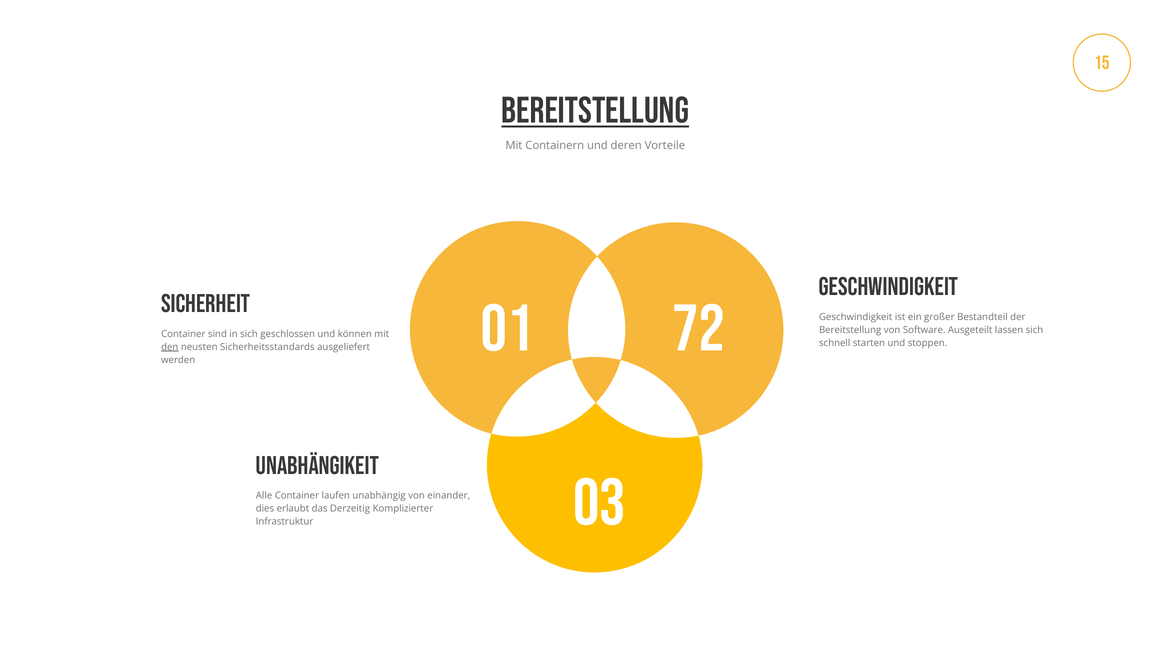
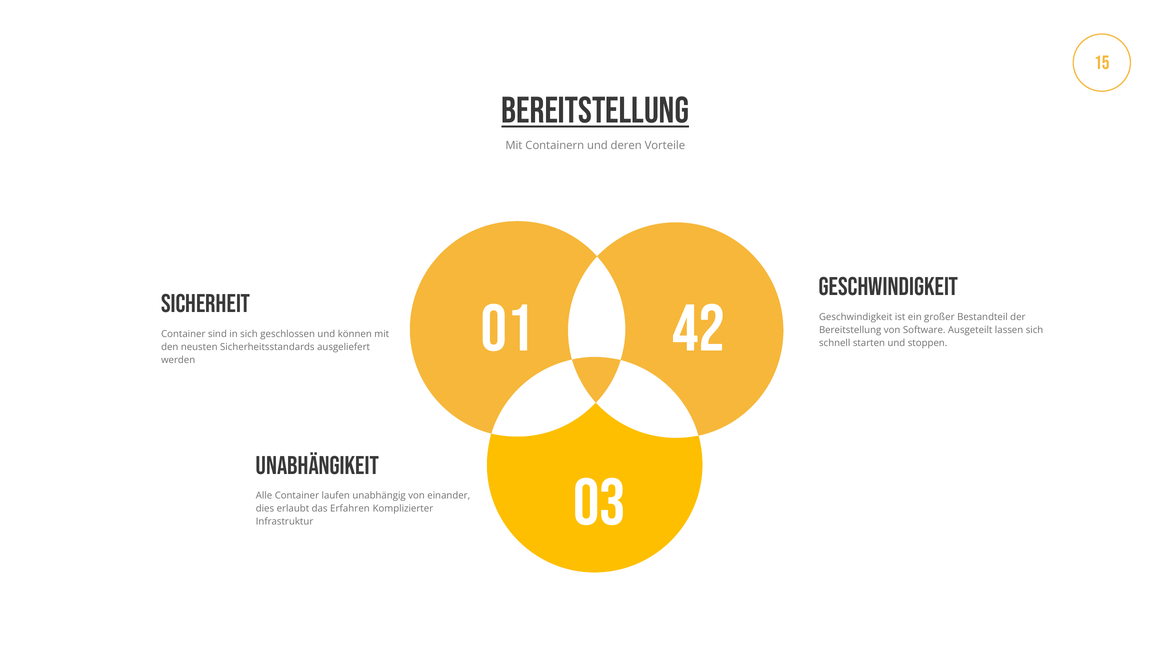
72: 72 -> 42 (699, 329)
den underline: present -> none (170, 347)
Derzeitig: Derzeitig -> Erfahren (350, 509)
